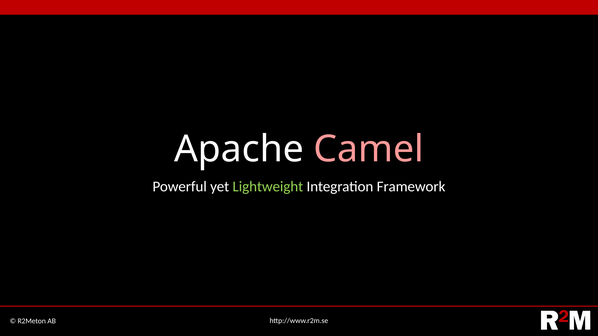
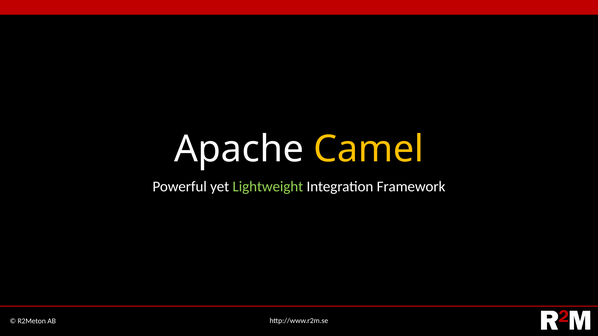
Camel colour: pink -> yellow (369, 149)
